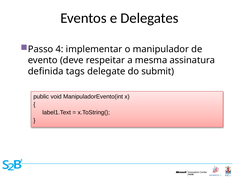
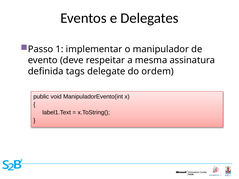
4: 4 -> 1 (60, 49)
submit: submit -> ordem (158, 71)
